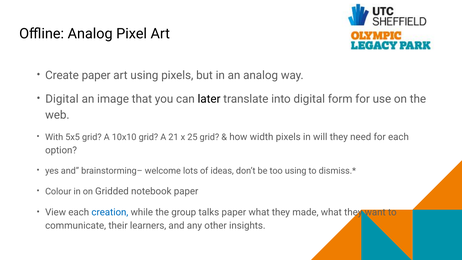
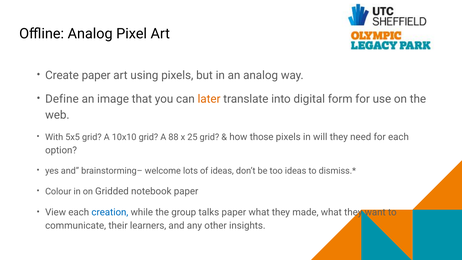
Digital: Digital -> Define (62, 99)
later colour: black -> orange (209, 99)
21: 21 -> 88 (173, 137)
width: width -> those (262, 137)
too using: using -> ideas (296, 171)
